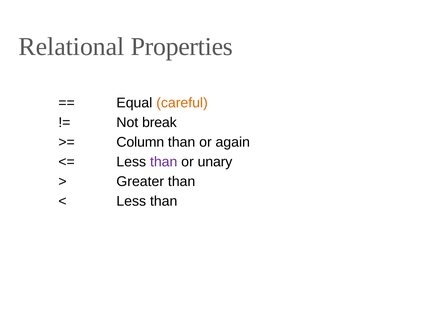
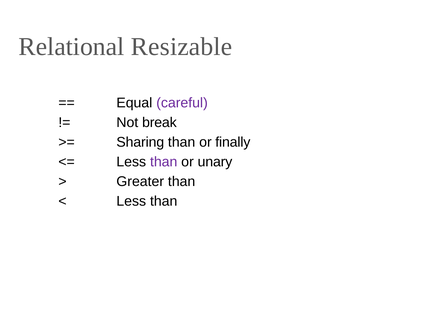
Properties: Properties -> Resizable (182, 47)
careful colour: orange -> purple (182, 103)
Column: Column -> Sharing (140, 142)
again: again -> finally (233, 142)
